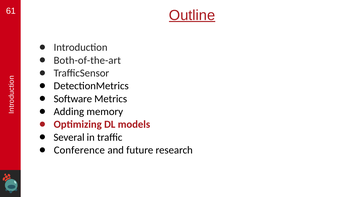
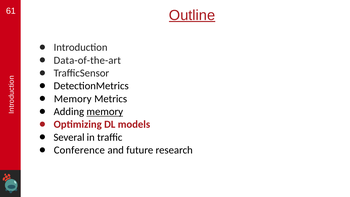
Both-of-the-art: Both-of-the-art -> Data-of-the-art (87, 60)
Software: Software -> Memory (73, 99)
memory underline: none -> present (105, 112)
